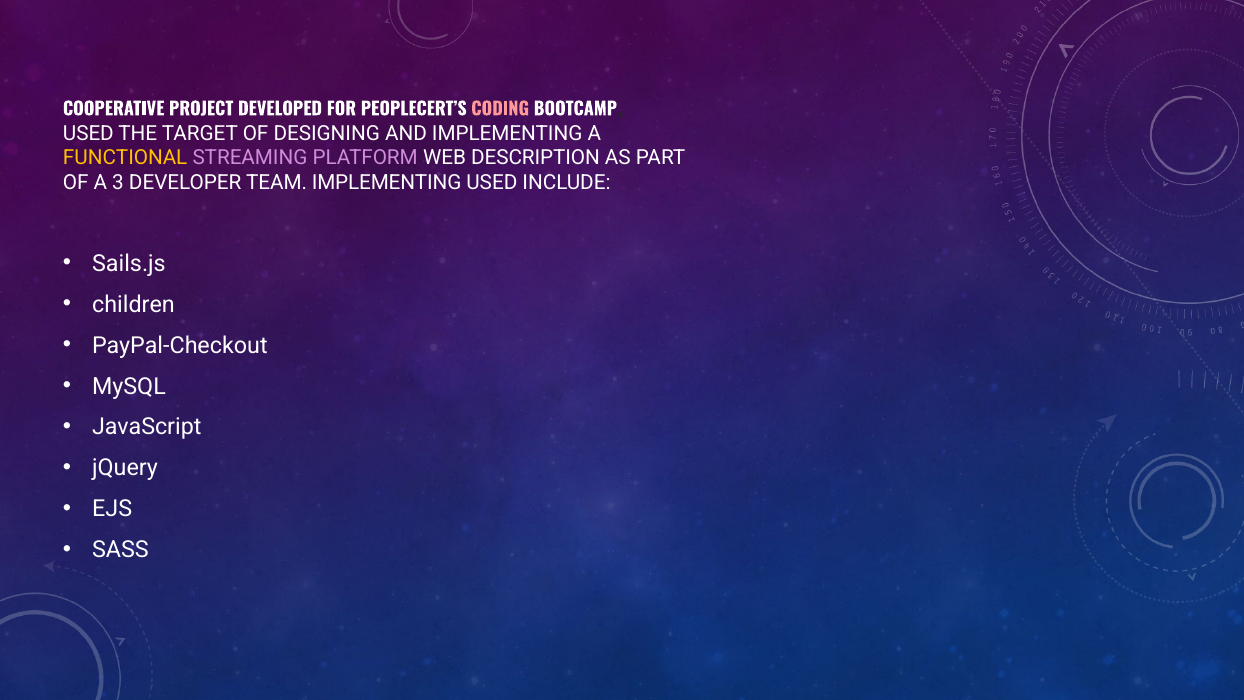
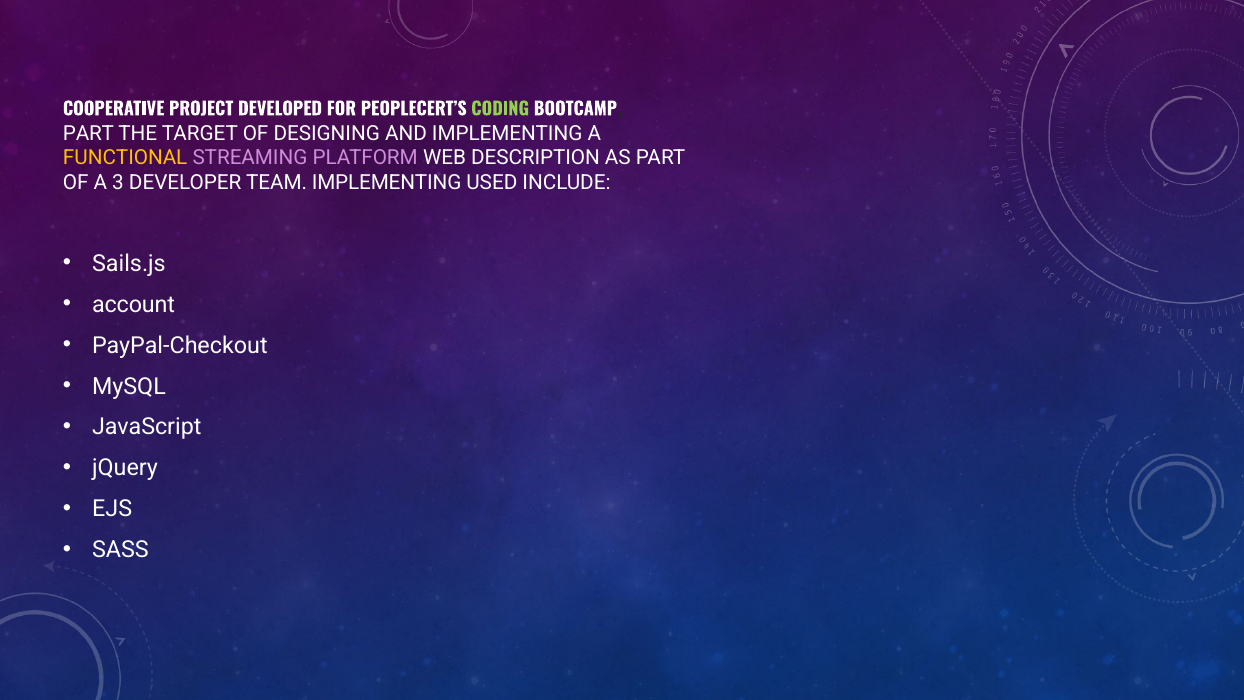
CODING colour: pink -> light green (500, 109)
USED: USED -> PART (88, 133)
children: children -> account (134, 304)
